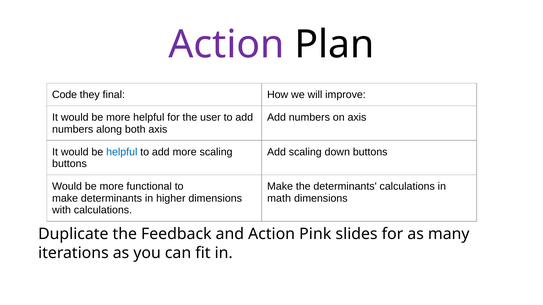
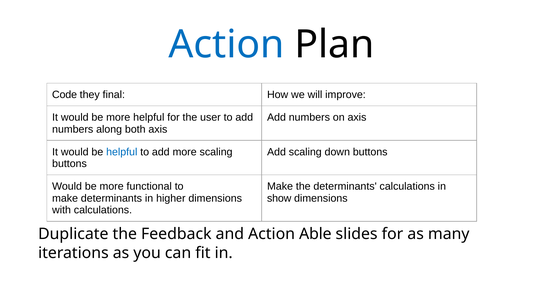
Action colour: purple -> blue (226, 44)
math: math -> show (279, 199)
Pink: Pink -> Able (315, 234)
